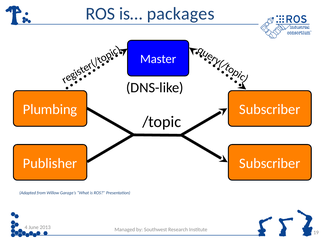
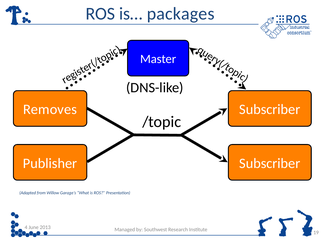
Plumbing: Plumbing -> Removes (50, 109)
